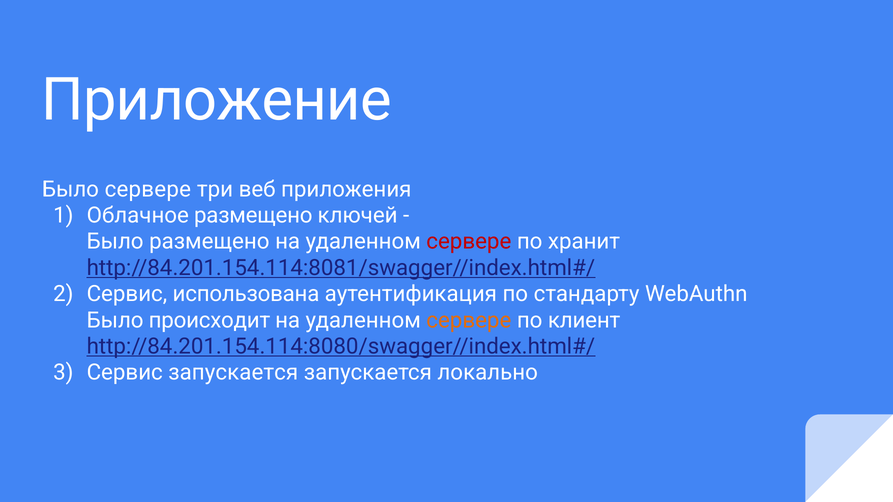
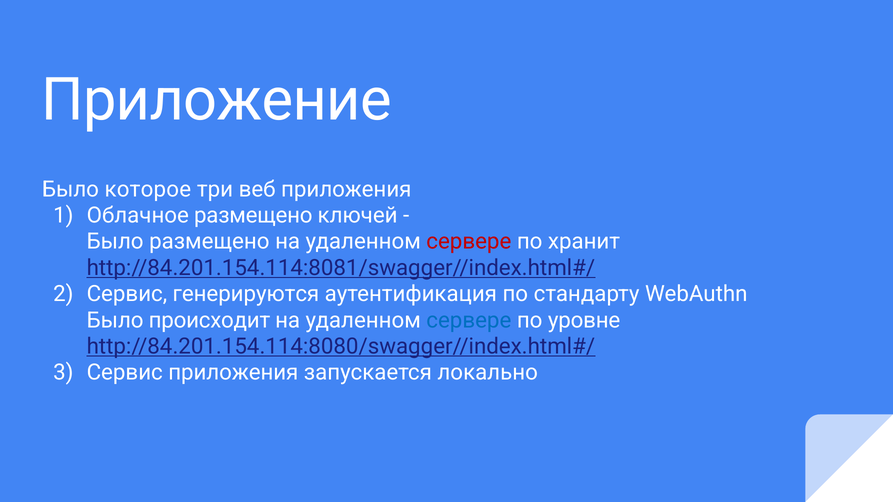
Было сервере: сервере -> которое (148, 189)
использована: использована -> генерируются (246, 294)
сервере colour: orange -> blue (469, 320)
клиент: клиент -> уровне (584, 320)
Сервис запускается: запускается -> приложения (233, 373)
